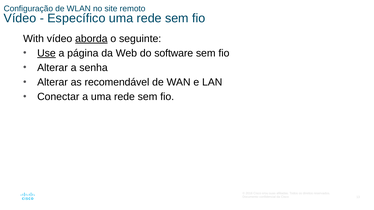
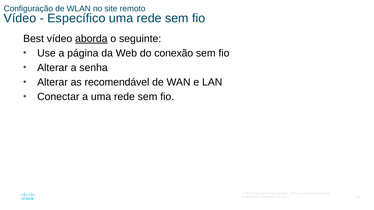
With: With -> Best (34, 39)
Use underline: present -> none (46, 53)
software: software -> conexão (174, 53)
